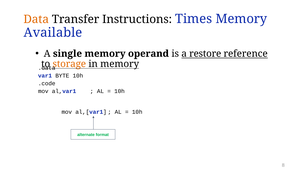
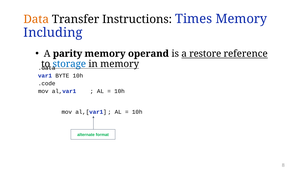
Available: Available -> Including (53, 33)
single: single -> parity (68, 54)
storage colour: orange -> blue (69, 64)
